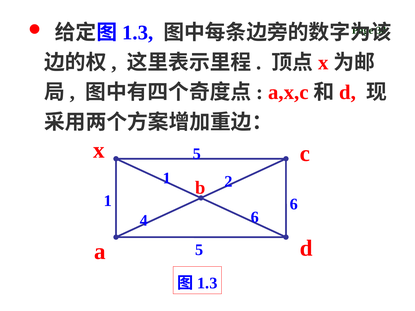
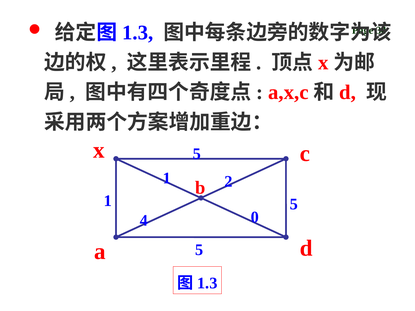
1 6: 6 -> 5 (294, 204)
4 6: 6 -> 0 (255, 217)
